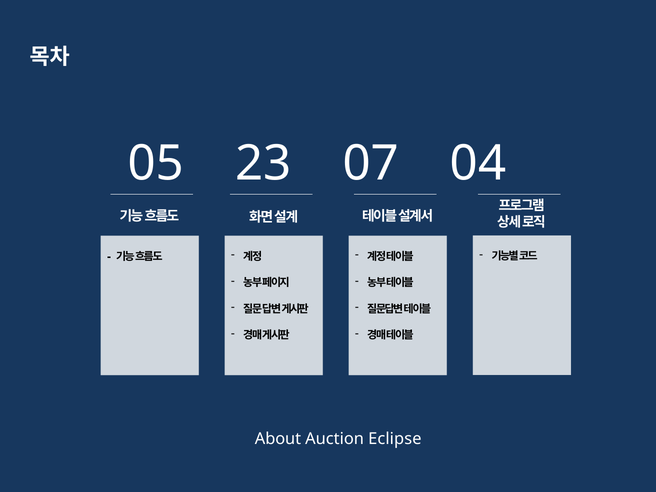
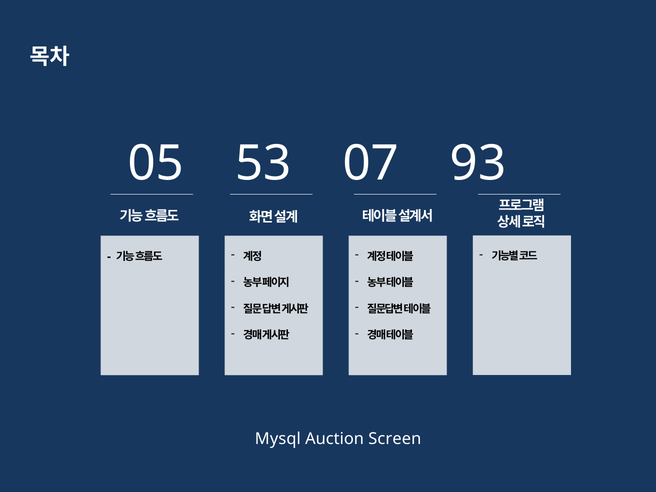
23: 23 -> 53 (263, 163)
04: 04 -> 93 (478, 163)
About: About -> Mysql (278, 439)
Eclipse: Eclipse -> Screen (395, 439)
